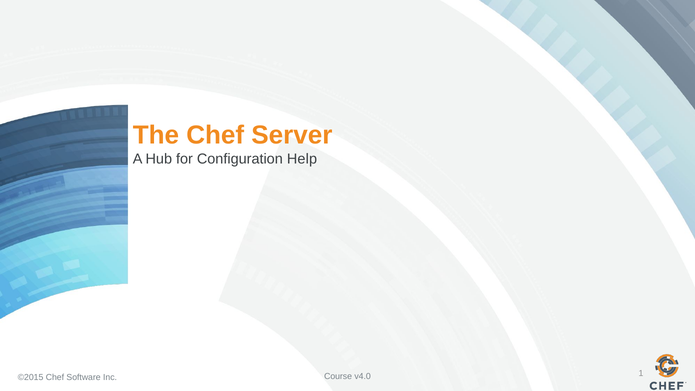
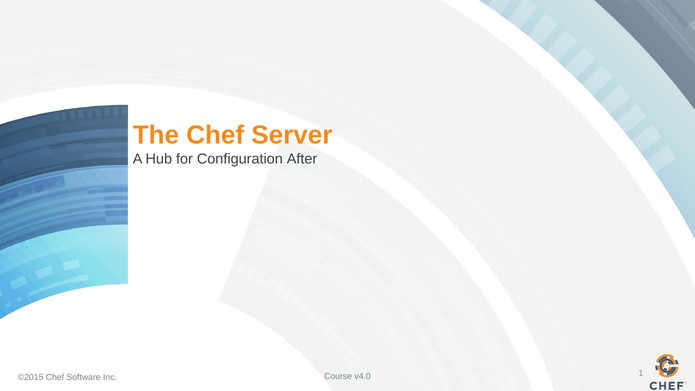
Help: Help -> After (302, 159)
